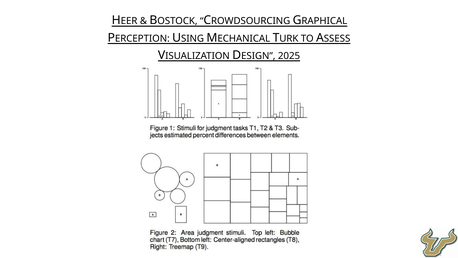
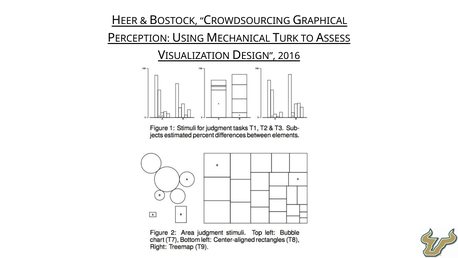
2025: 2025 -> 2016 (289, 56)
